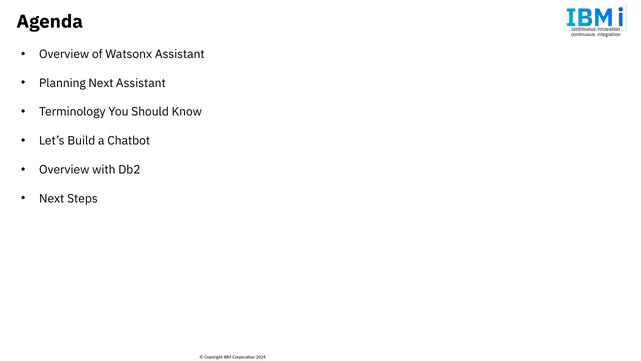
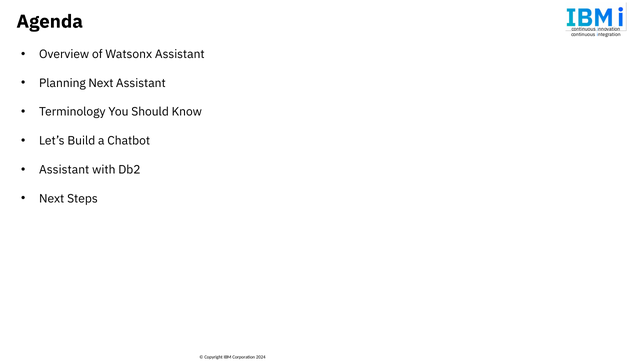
Overview: Overview -> Assistant (64, 170)
